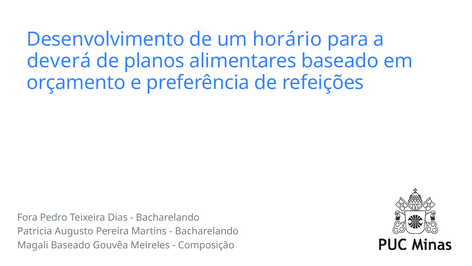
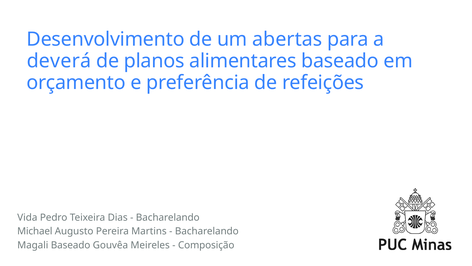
horário: horário -> abertas (287, 39)
Fora: Fora -> Vida (27, 217)
Patricia: Patricia -> Michael (35, 231)
